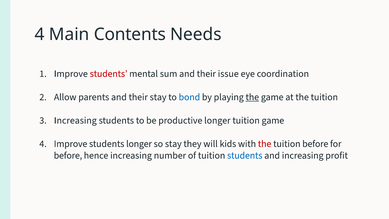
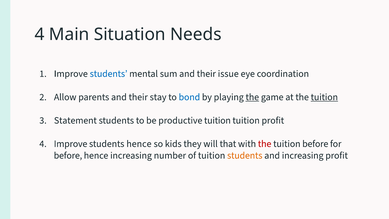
Contents: Contents -> Situation (130, 34)
students colour: red -> blue (109, 74)
tuition underline: none -> present (324, 97)
Increasing: Increasing -> Statement (75, 120)
productive longer: longer -> tuition (217, 120)
tuition game: game -> profit (273, 120)
students longer: longer -> hence (139, 144)
so stay: stay -> kids (173, 144)
kids: kids -> that (228, 144)
students colour: blue -> orange (245, 155)
